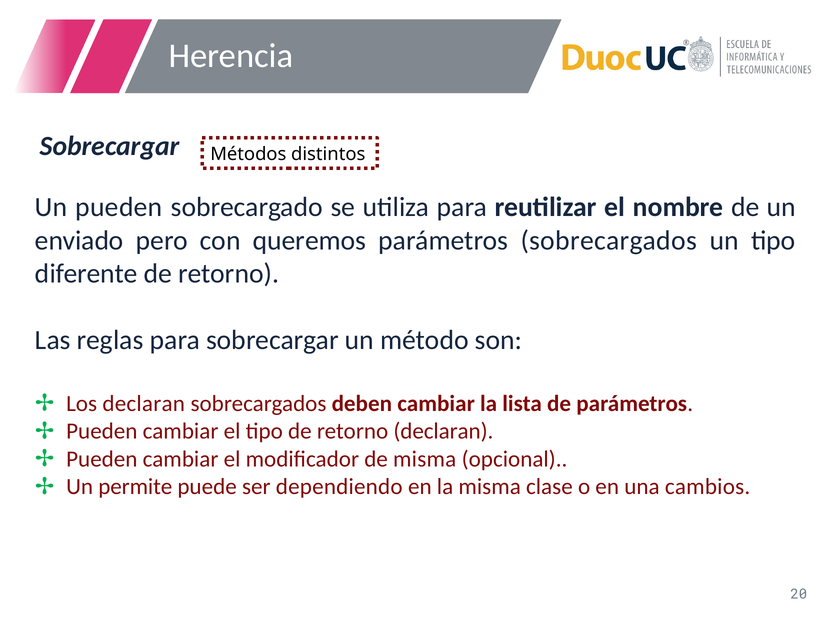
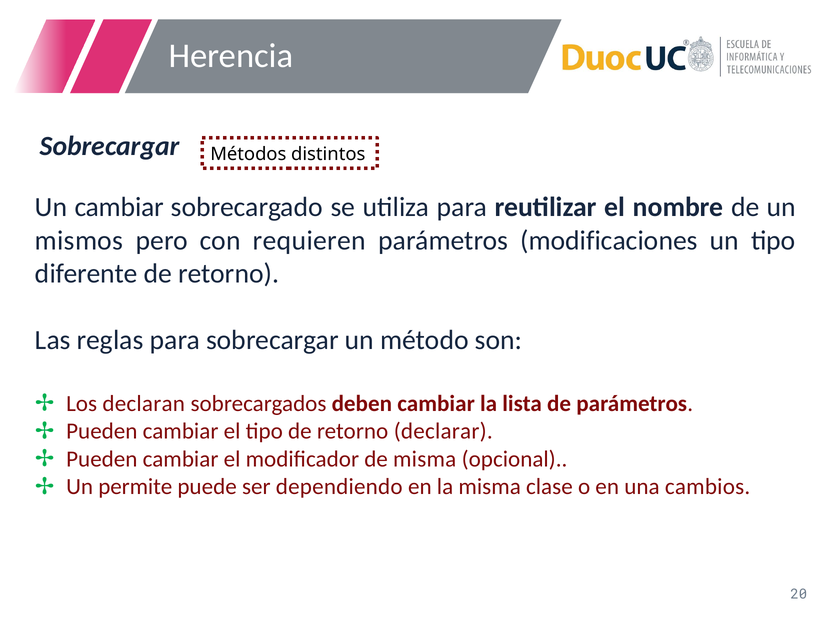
Un pueden: pueden -> cambiar (119, 207)
enviado: enviado -> mismos (79, 241)
queremos: queremos -> requieren (309, 241)
parámetros sobrecargados: sobrecargados -> modificaciones (609, 241)
retorno declaran: declaran -> declarar (443, 431)
